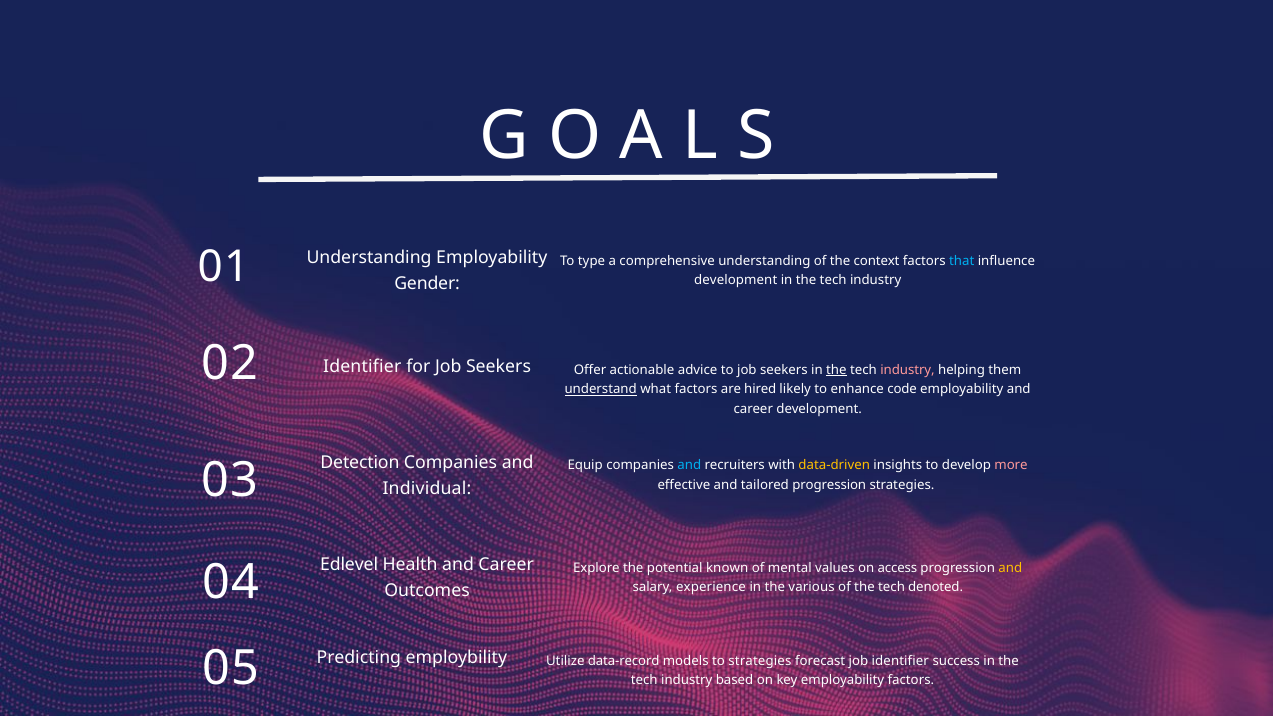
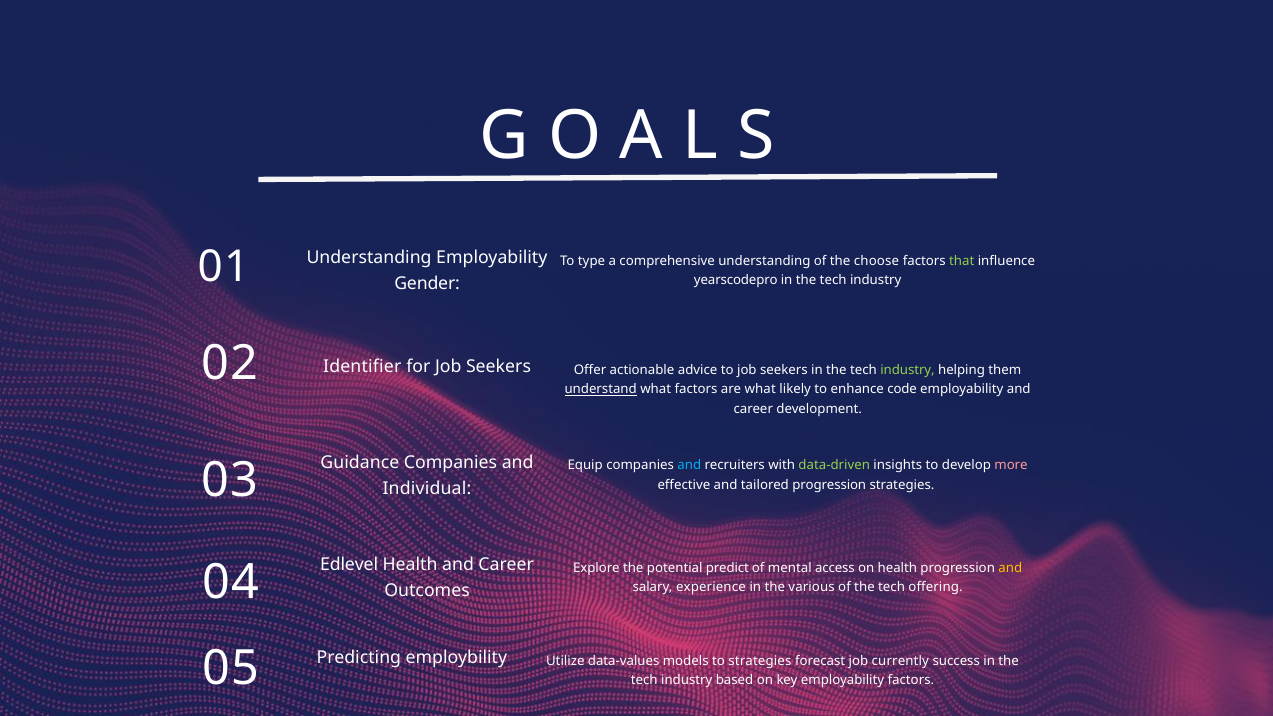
context: context -> choose (876, 261)
that colour: light blue -> light green (962, 261)
development: development -> yearscodepro (736, 280)
the underline: present -> none (836, 370)
industry colour: pink -> light green (908, 370)
are hired: hired -> what (760, 389)
Detection: Detection -> Guidance (360, 463)
data-driven colour: yellow -> light green (834, 466)
known: known -> predict (727, 568)
values: values -> access (835, 568)
on access: access -> health (897, 568)
denoted: denoted -> offering (936, 588)
data-record: data-record -> data-values (624, 661)
job identifier: identifier -> currently (900, 661)
